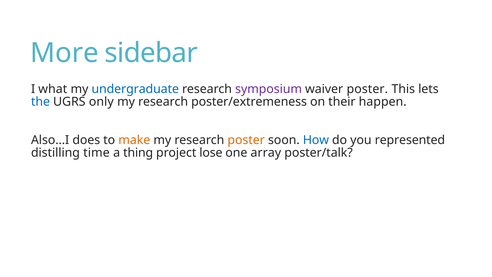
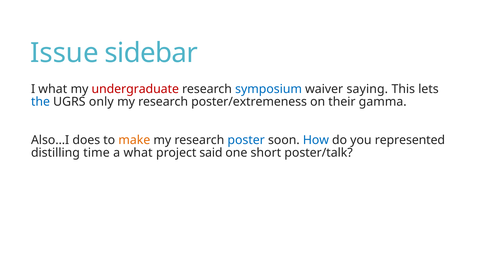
More: More -> Issue (64, 53)
undergraduate colour: blue -> red (135, 89)
symposium colour: purple -> blue (269, 89)
waiver poster: poster -> saying (367, 89)
happen: happen -> gamma (383, 102)
poster colour: orange -> blue (246, 140)
a thing: thing -> what (138, 153)
lose: lose -> said (211, 153)
array: array -> short (266, 153)
